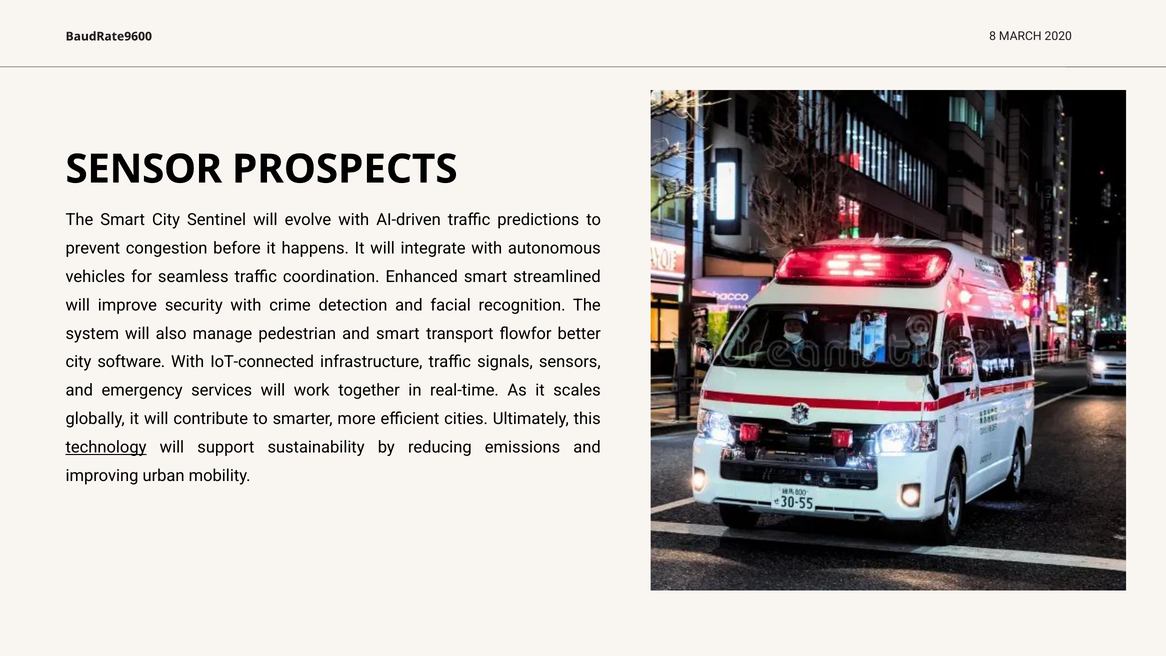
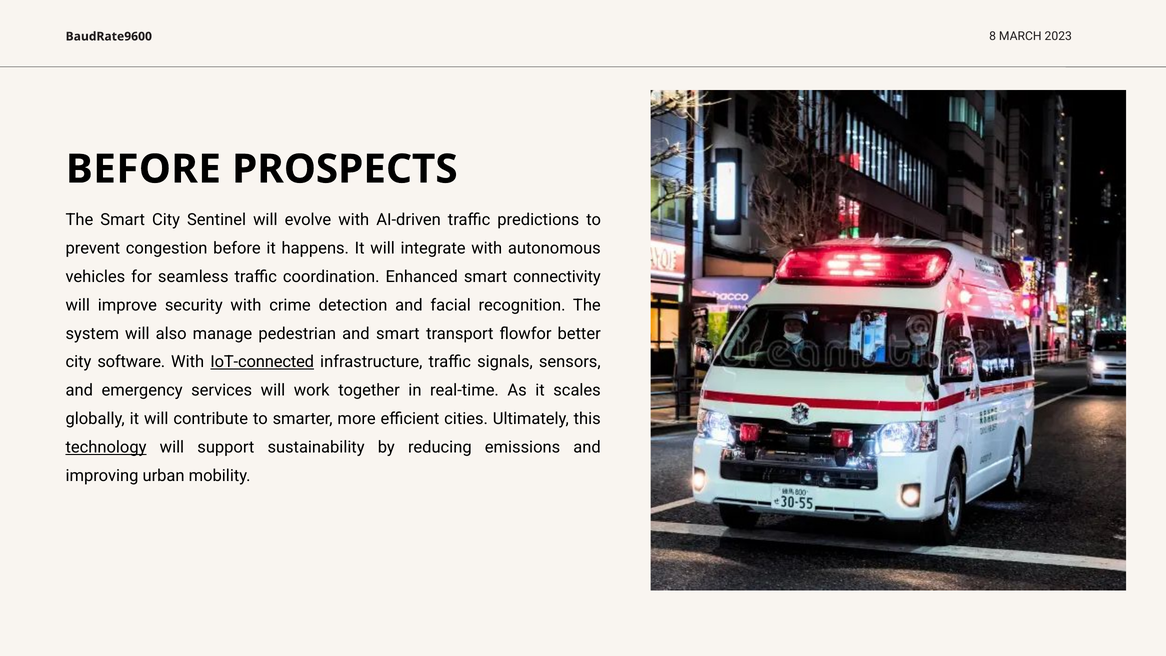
2020: 2020 -> 2023 (1058, 36)
SENSOR: SENSOR -> BEFORE (143, 169)
streamlined: streamlined -> connectivity (557, 277)
IoT-connected underline: none -> present (262, 362)
